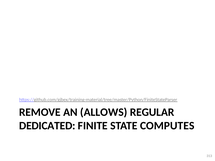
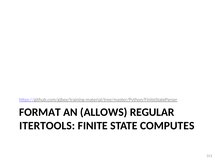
REMOVE: REMOVE -> FORMAT (40, 112)
DEDICATED: DEDICATED -> ITERTOOLS (47, 126)
